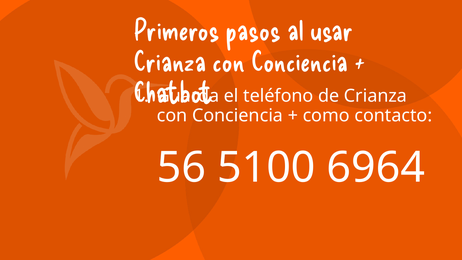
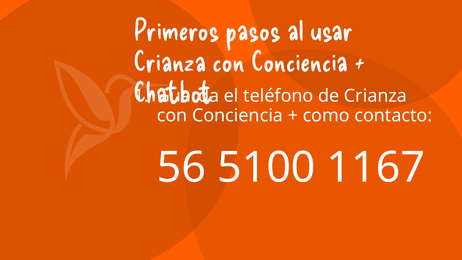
6964: 6964 -> 1167 (376, 168)
